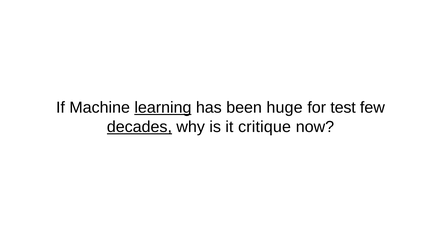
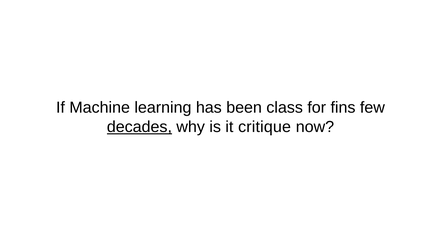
learning underline: present -> none (163, 108)
huge: huge -> class (285, 108)
test: test -> fins (343, 108)
